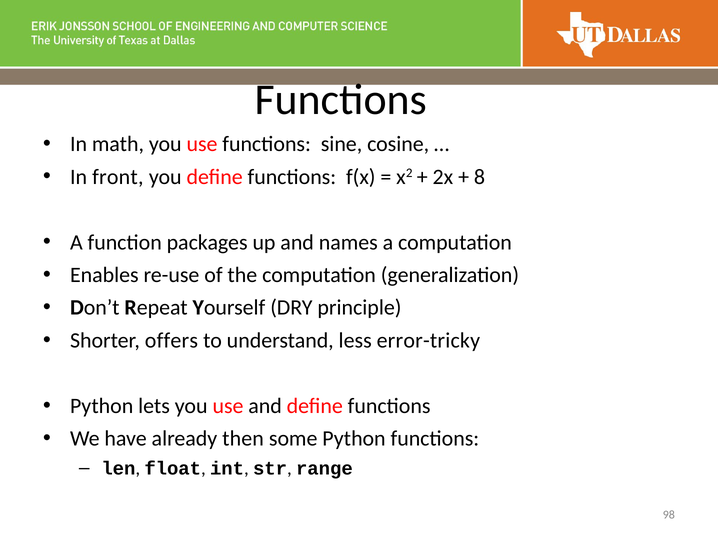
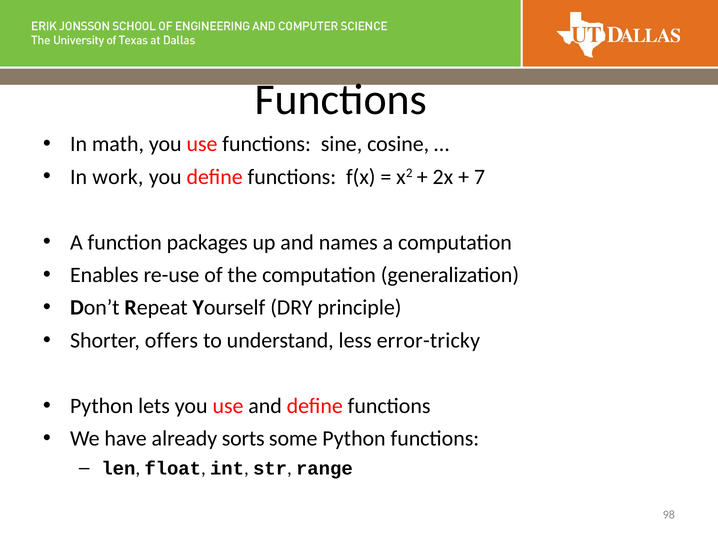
front: front -> work (118, 177)
8: 8 -> 7 (479, 177)
then: then -> sorts (243, 438)
